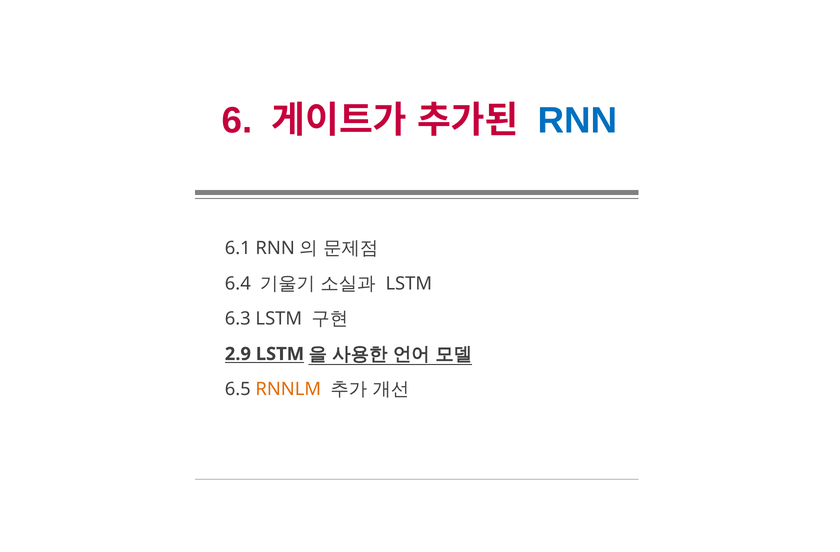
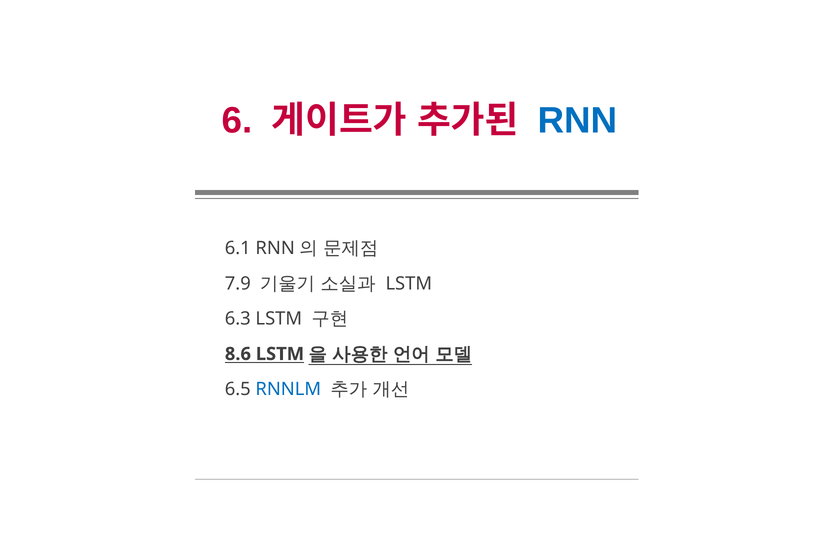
6.4: 6.4 -> 7.9 (238, 283)
2.9: 2.9 -> 8.6 (238, 354)
RNNLM colour: orange -> blue (288, 389)
